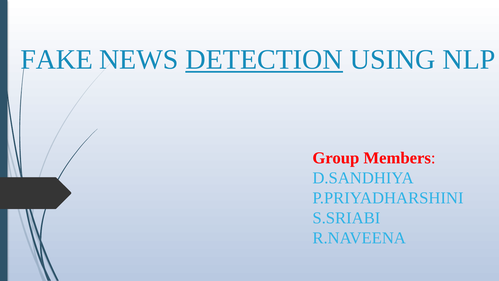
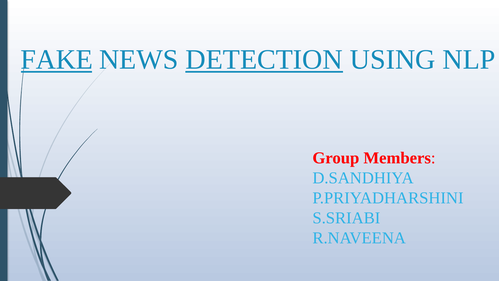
FAKE underline: none -> present (57, 60)
